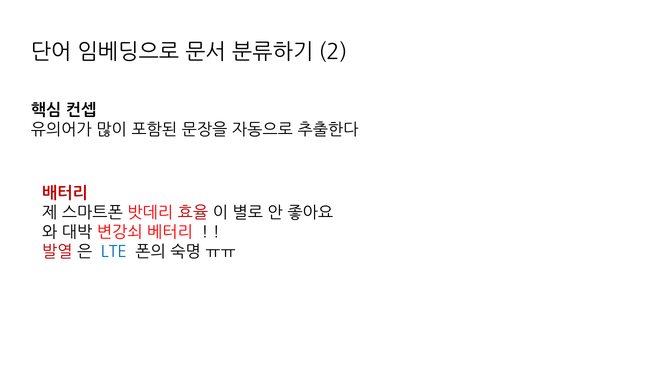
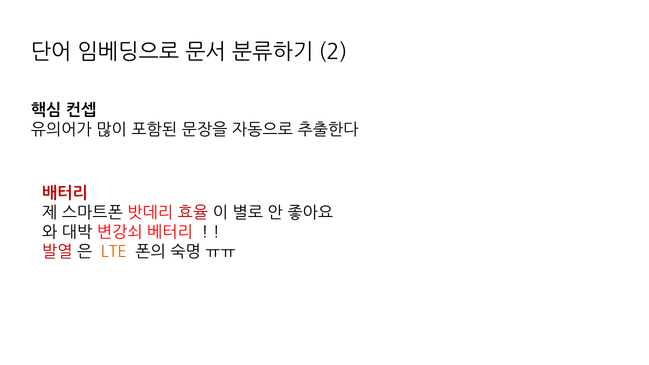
LTE colour: blue -> orange (114, 252)
